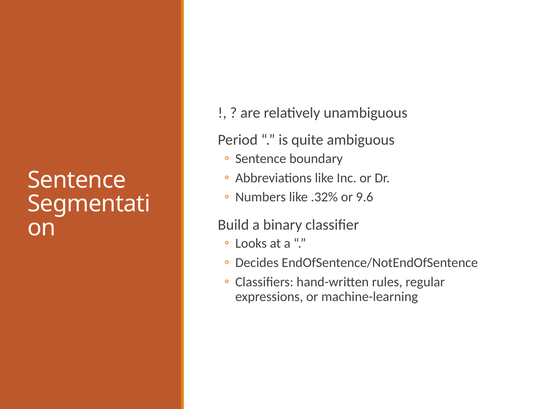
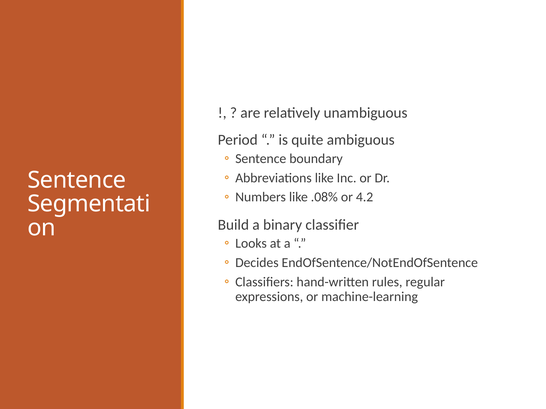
.32%: .32% -> .08% (324, 197)
9.6: 9.6 -> 4.2 (365, 197)
